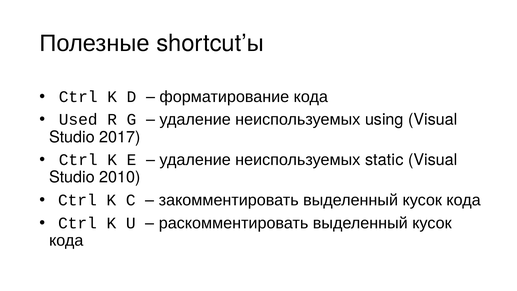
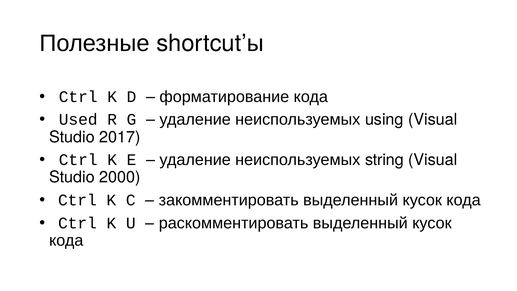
static: static -> string (384, 160)
2010: 2010 -> 2000 (120, 177)
